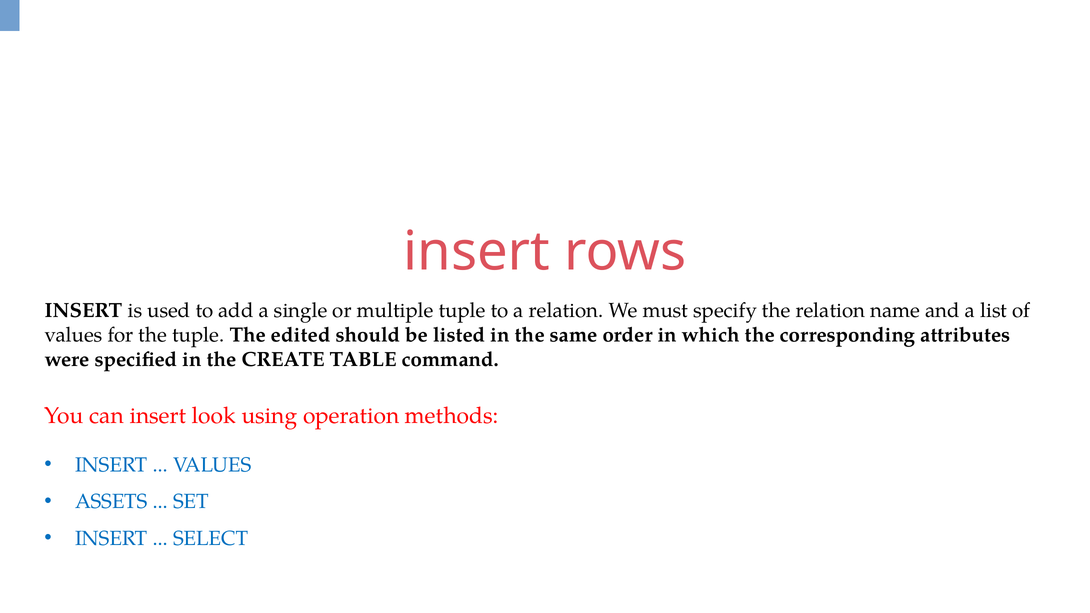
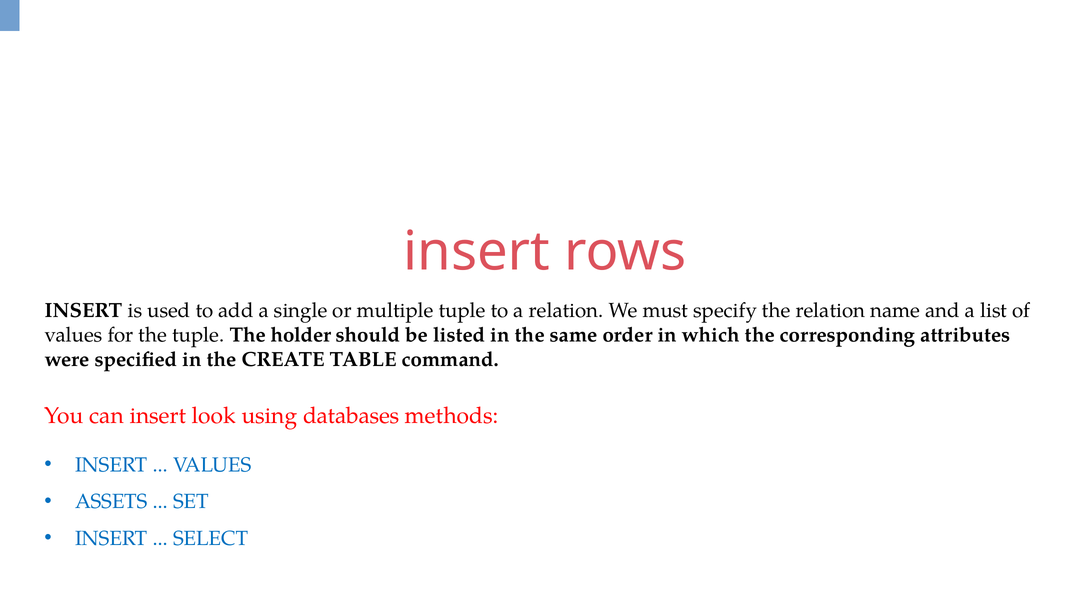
edited: edited -> holder (301, 335)
operation: operation -> databases (351, 416)
